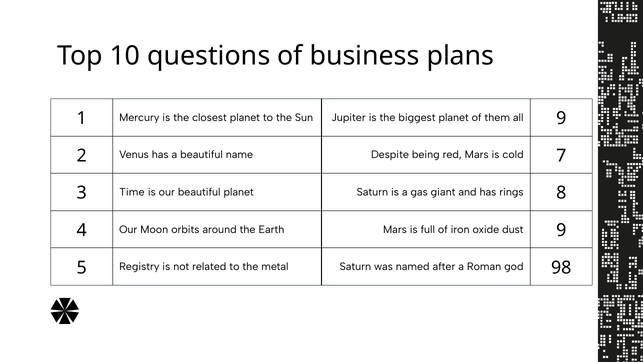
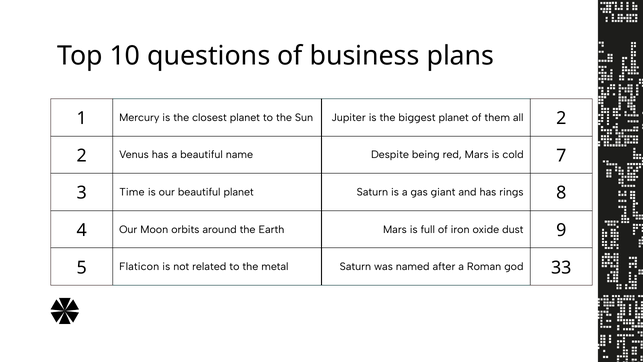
all 9: 9 -> 2 (561, 118)
Registry: Registry -> Flaticon (139, 267)
98: 98 -> 33 (561, 267)
